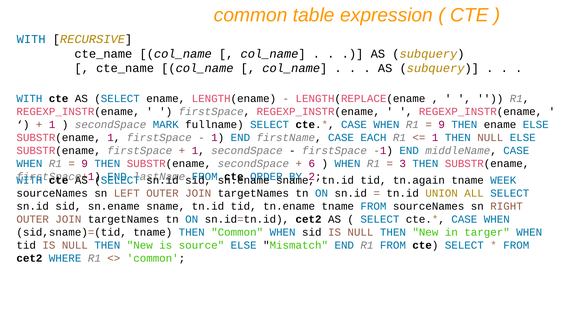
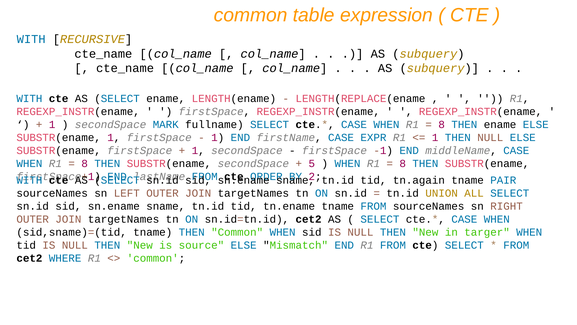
9: 9 -> 8 (442, 124)
EACH: EACH -> EXPR (373, 137)
9: 9 -> 8 (85, 163)
6: 6 -> 5 (312, 163)
3: 3 -> 8 (403, 163)
WEEK: WEEK -> PAIR (503, 180)
